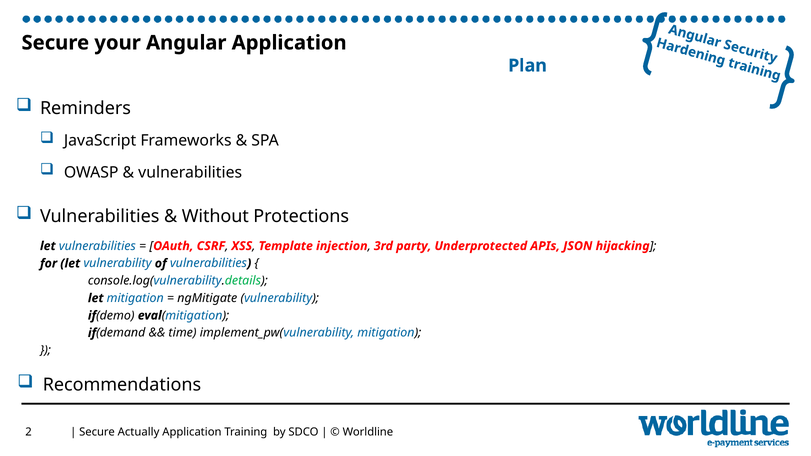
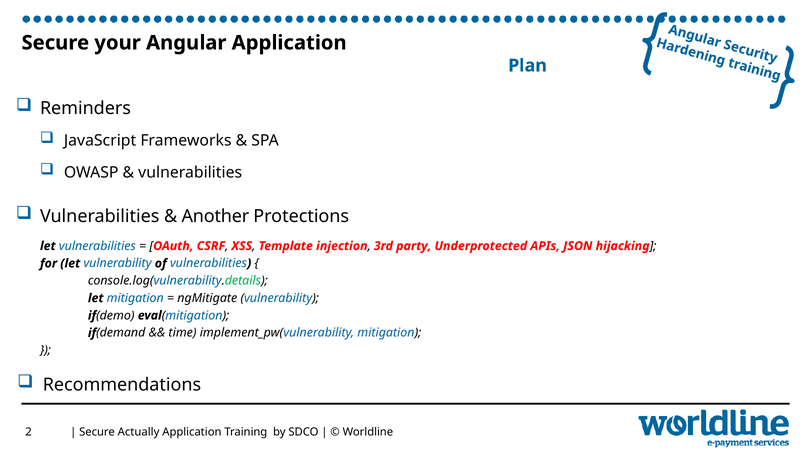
Without: Without -> Another (215, 216)
